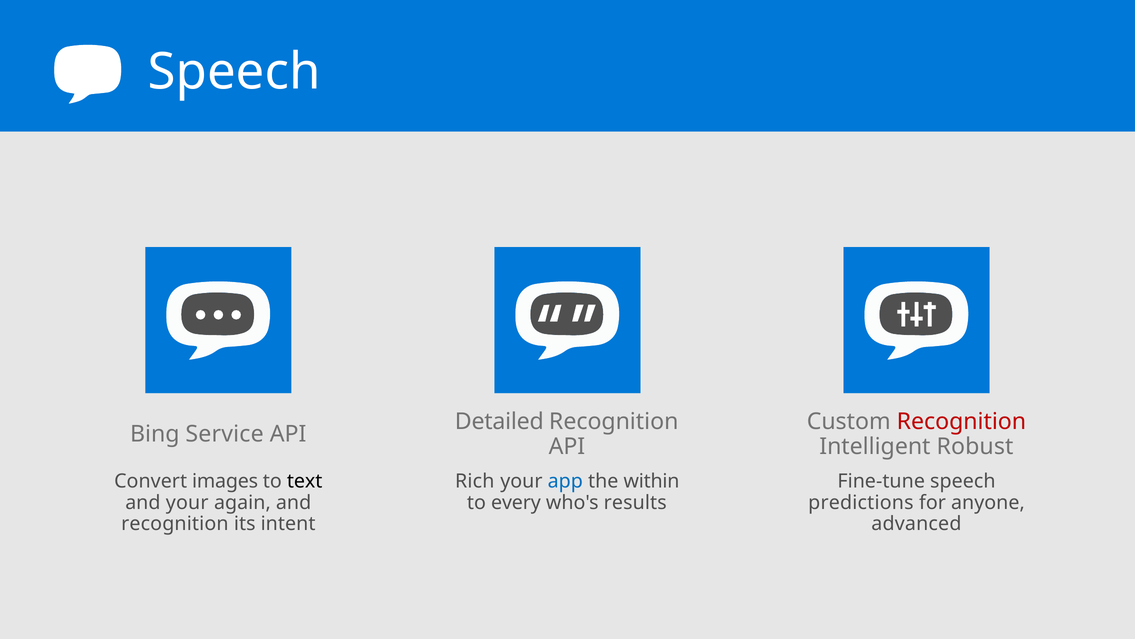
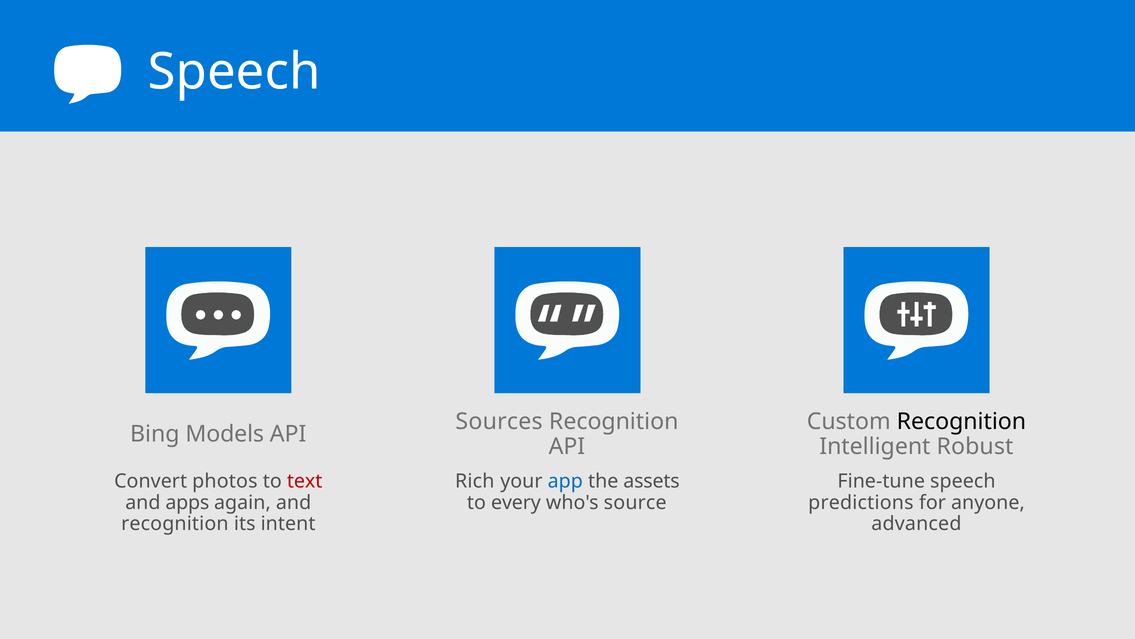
Detailed: Detailed -> Sources (499, 421)
Recognition colour: red -> black (961, 421)
Service: Service -> Models (225, 434)
images: images -> photos (225, 481)
text colour: black -> red (305, 481)
within: within -> assets (652, 481)
and your: your -> apps (187, 502)
results: results -> source (635, 502)
